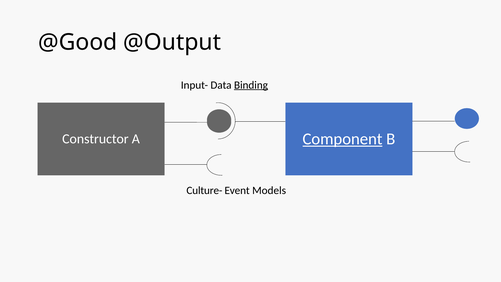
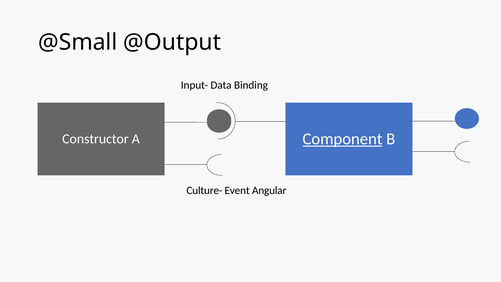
@Good: @Good -> @Small (78, 42)
Binding underline: present -> none (251, 85)
Models: Models -> Angular (269, 190)
